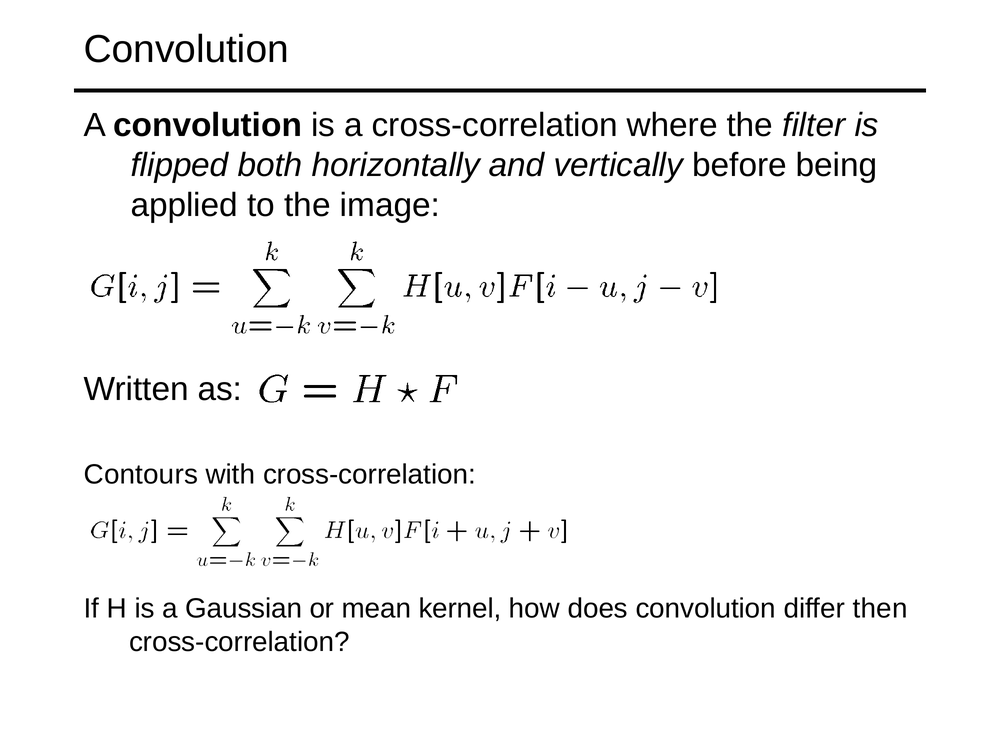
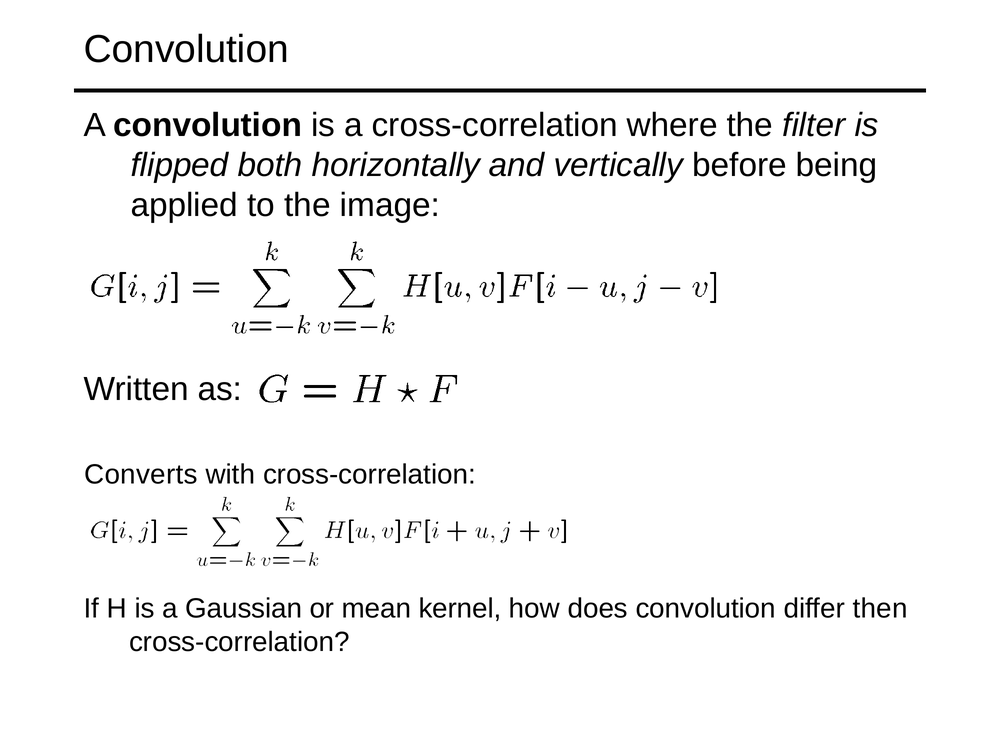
Contours: Contours -> Converts (141, 475)
